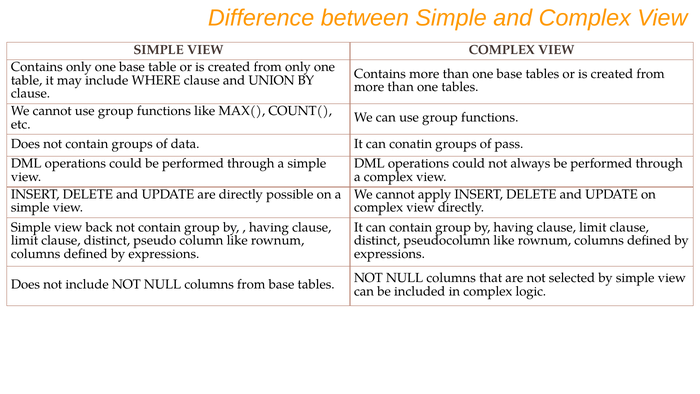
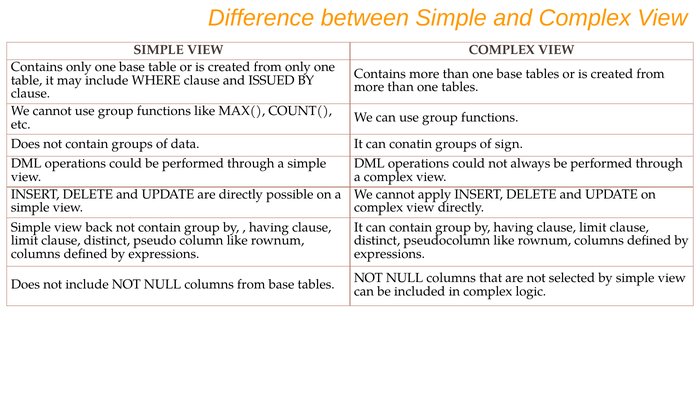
UNION: UNION -> ISSUED (272, 80)
pass: pass -> sign (509, 144)
